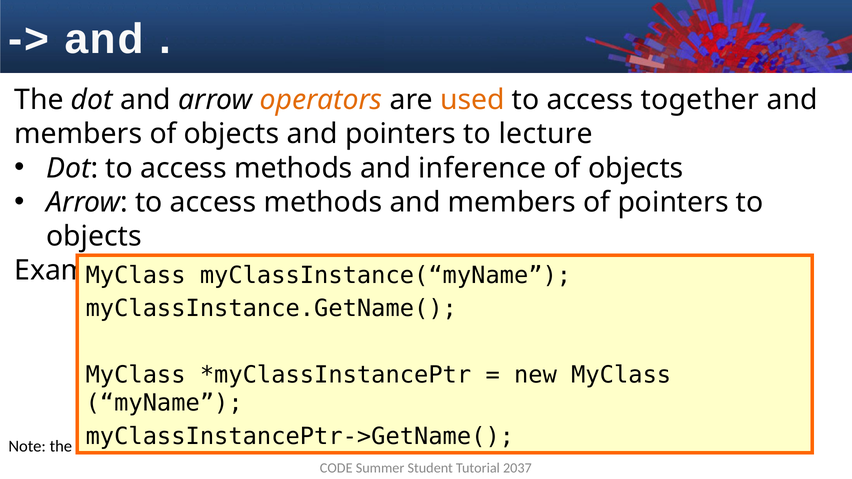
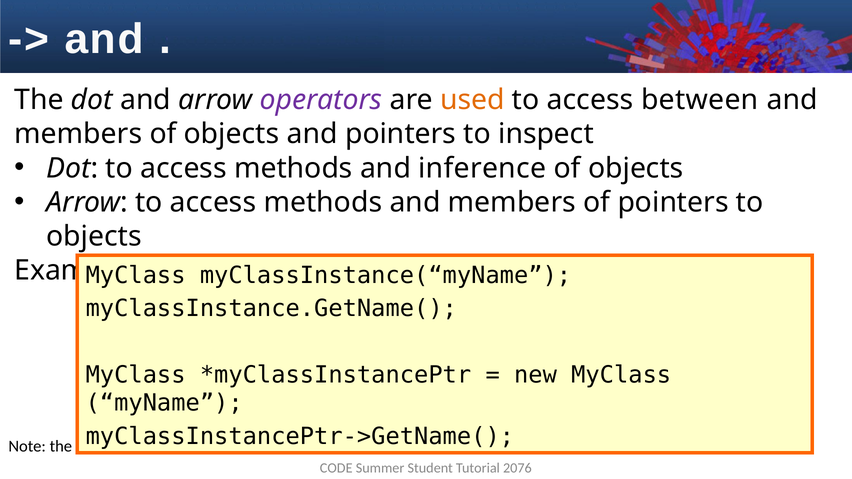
operators colour: orange -> purple (321, 100)
together: together -> between (700, 100)
to lecture: lecture -> inspect (546, 134)
2037: 2037 -> 2076 (517, 468)
